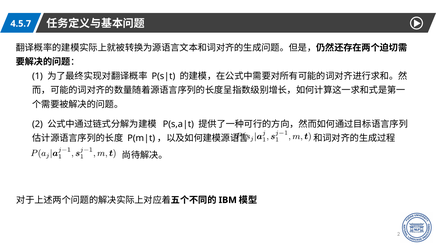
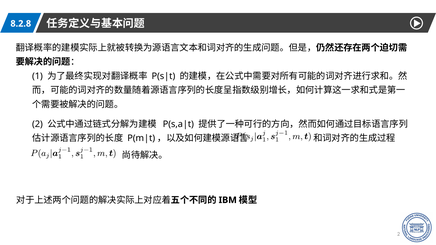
4.5.7: 4.5.7 -> 8.2.8 (21, 24)
